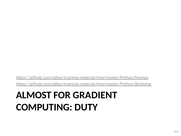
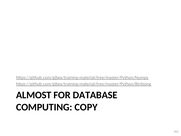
GRADIENT: GRADIENT -> DATABASE (95, 95)
DUTY: DUTY -> COPY (86, 107)
